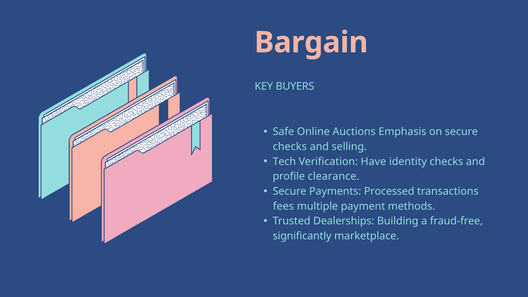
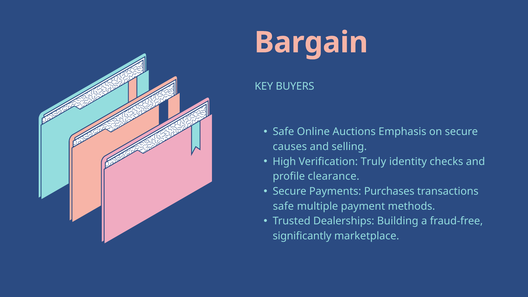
checks: checks -> causes (290, 147)
Tech: Tech -> High (284, 162)
Have: Have -> Truly (373, 162)
Processed: Processed -> Purchases (389, 191)
fees: fees -> safe (283, 206)
